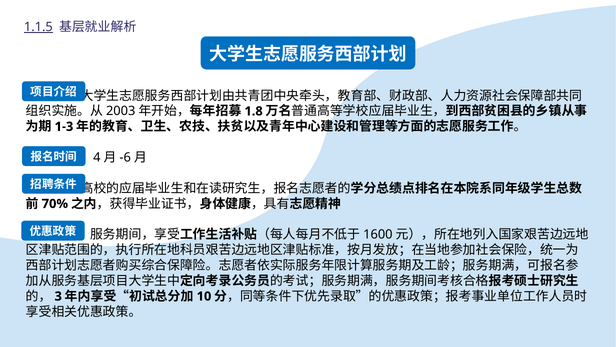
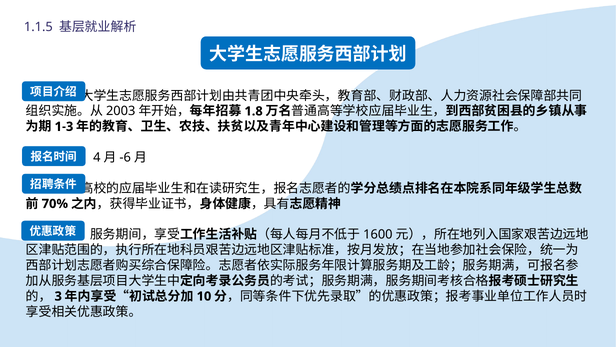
1.1.5 underline: present -> none (38, 27)
